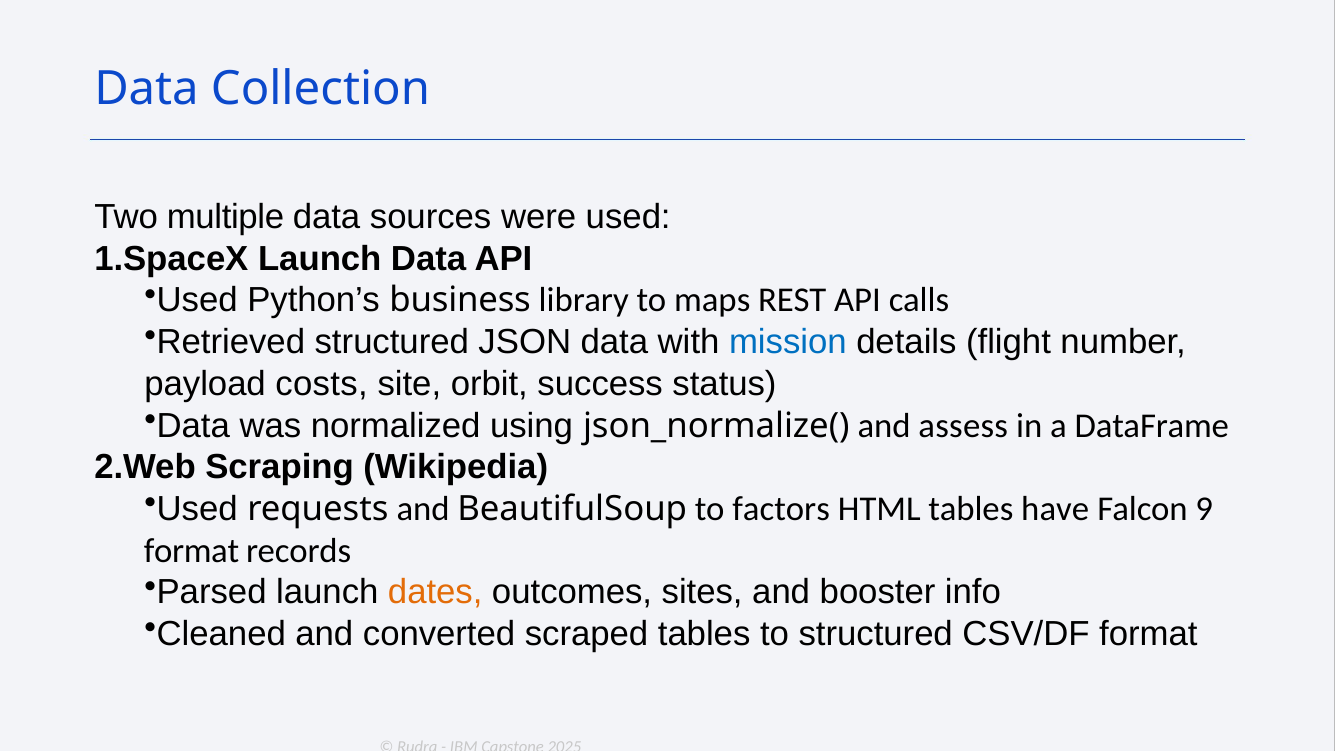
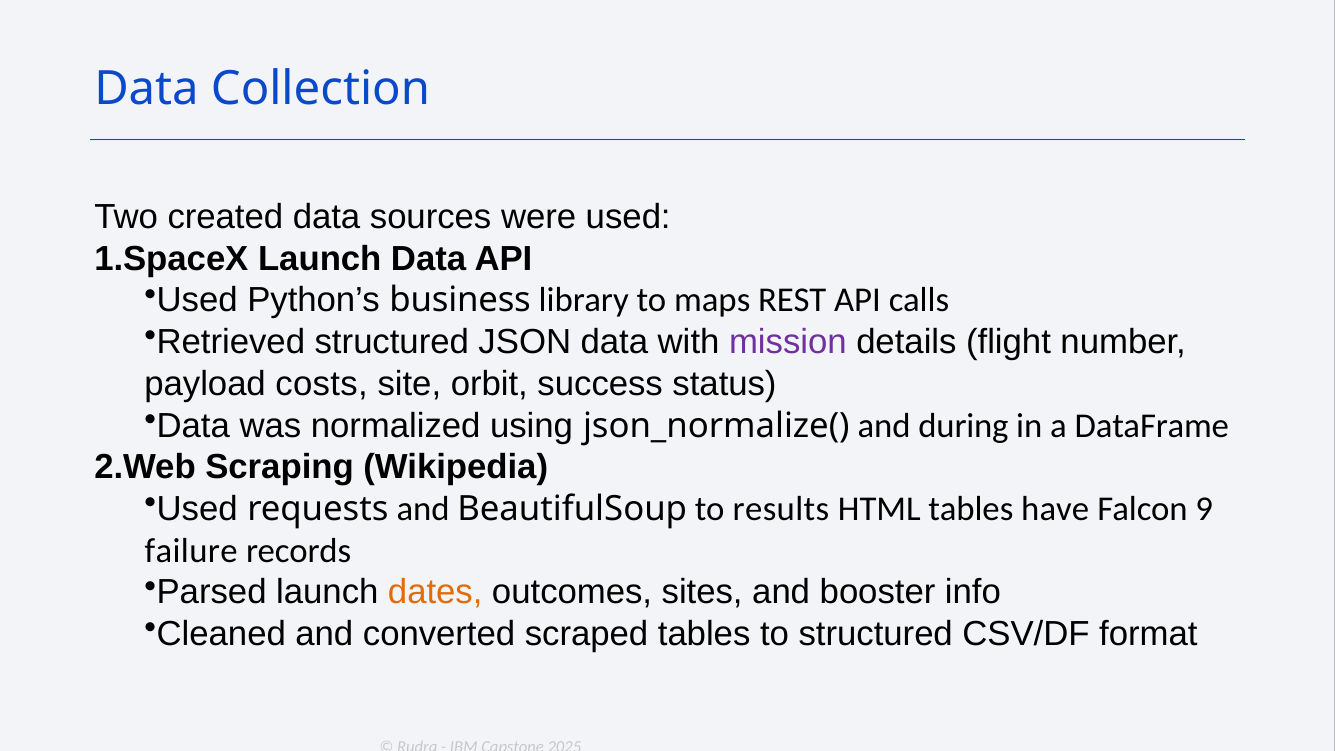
multiple: multiple -> created (225, 217)
mission colour: blue -> purple (788, 342)
assess: assess -> during (963, 426)
factors: factors -> results (781, 509)
format: format -> failure (191, 551)
